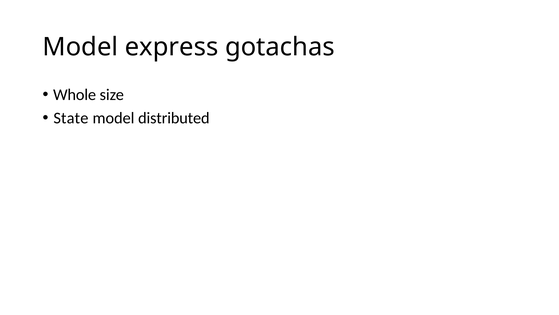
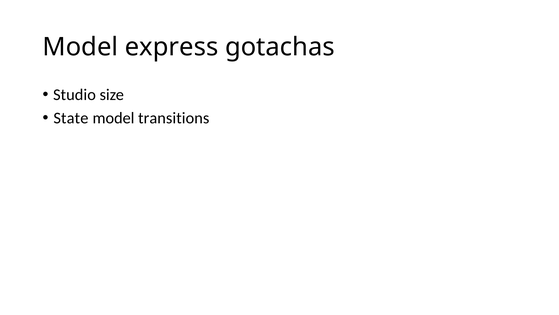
Whole: Whole -> Studio (74, 95)
distributed: distributed -> transitions (174, 118)
